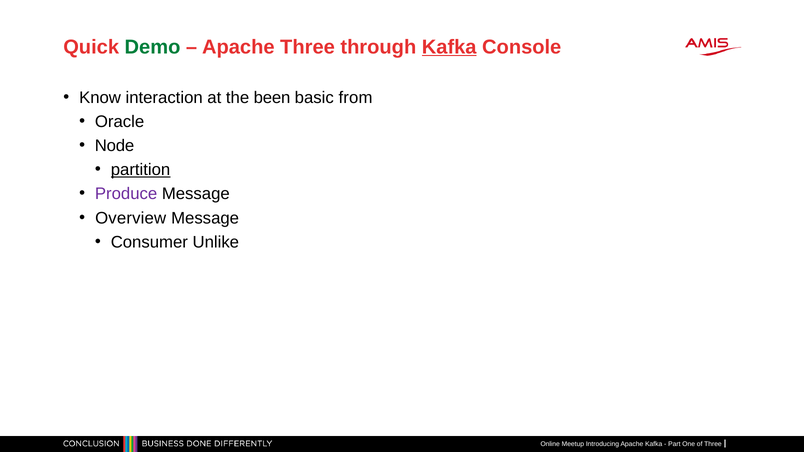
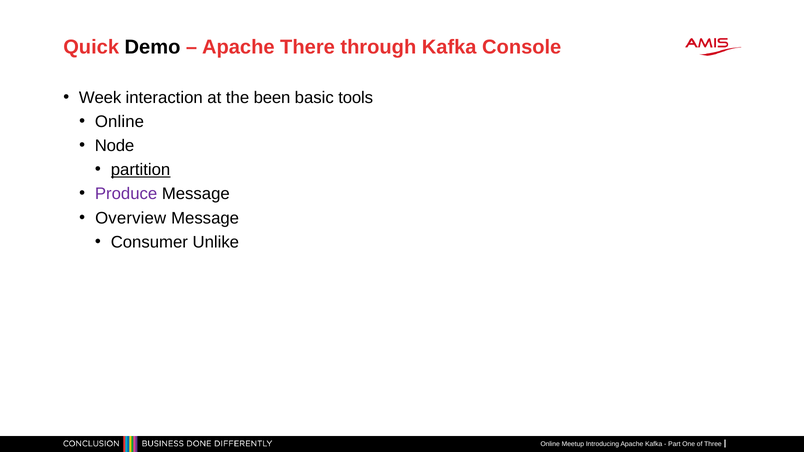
Demo colour: green -> black (153, 47)
Apache Three: Three -> There (308, 47)
Kafka underline: present -> none (449, 47)
Know: Know -> Week (100, 98)
from: from -> tools (356, 98)
Oracle: Oracle -> Online (119, 122)
